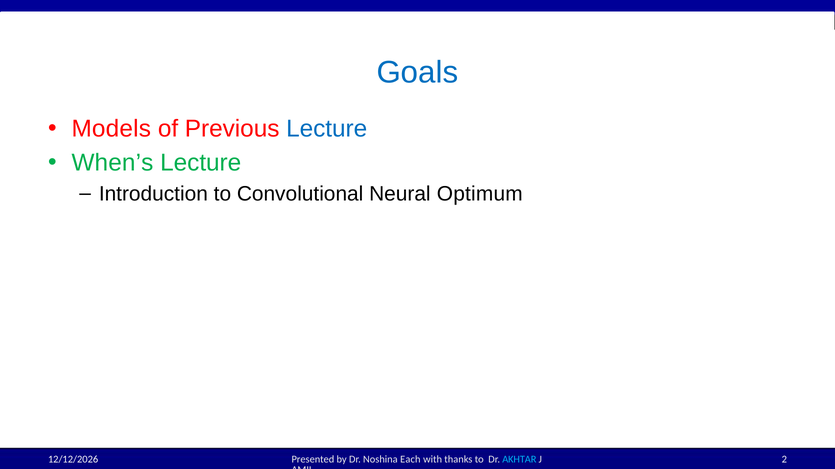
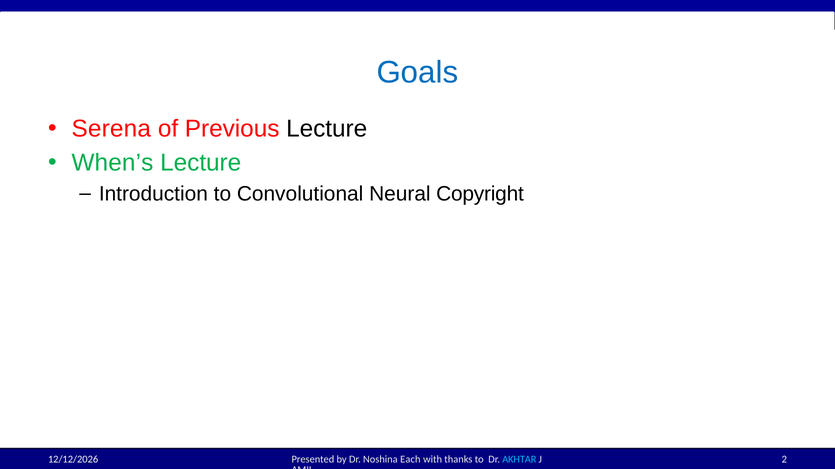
Models: Models -> Serena (111, 129)
Lecture colour: blue -> black (327, 129)
Optimum: Optimum -> Copyright (480, 194)
